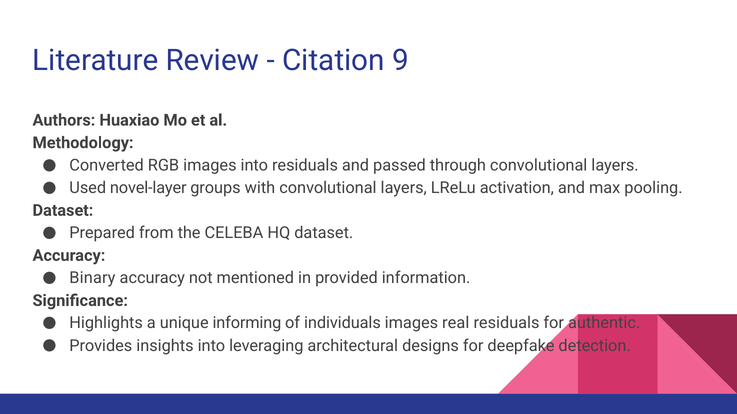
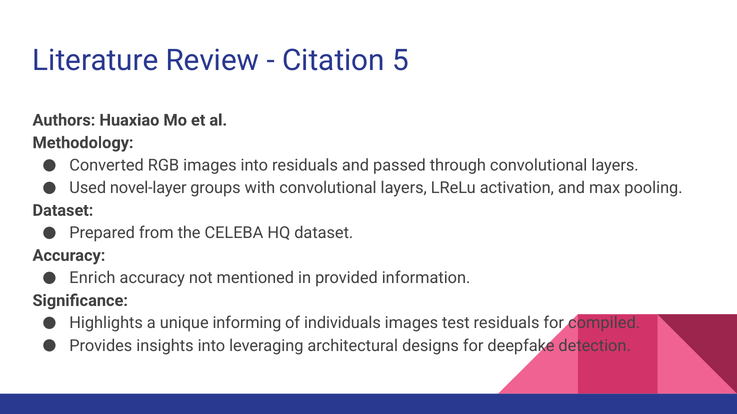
9: 9 -> 5 (400, 60)
Binary: Binary -> Enrich (92, 278)
real: real -> test (456, 324)
authentic: authentic -> compiled (604, 324)
